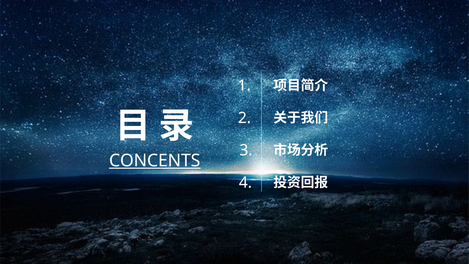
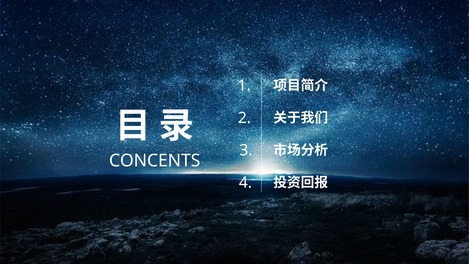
CONCENTS underline: present -> none (155, 160)
